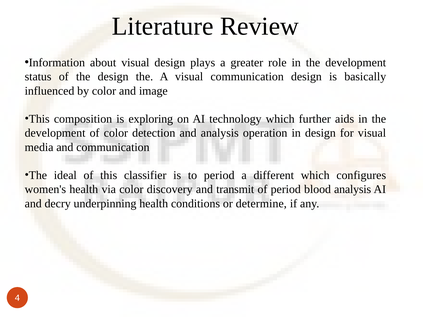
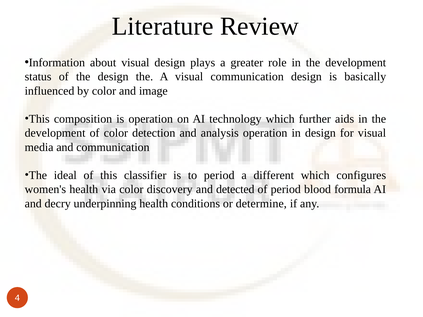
is exploring: exploring -> operation (151, 119)
transmit: transmit -> detected (235, 190)
blood analysis: analysis -> formula (353, 190)
